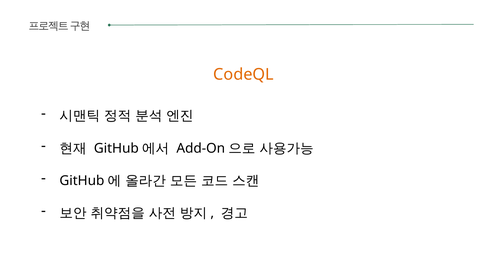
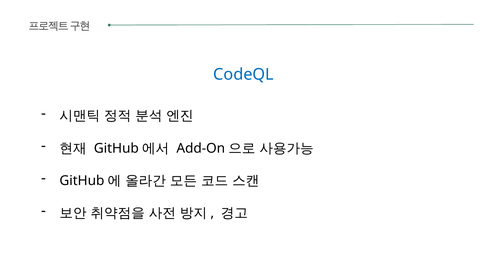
CodeQL colour: orange -> blue (243, 74)
